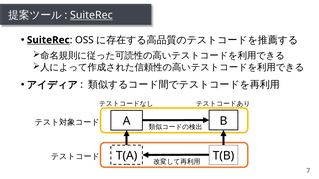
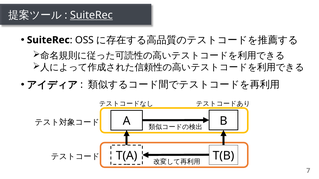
SuiteRec underline: present -> none (48, 40)
